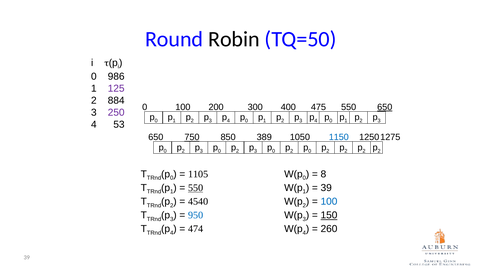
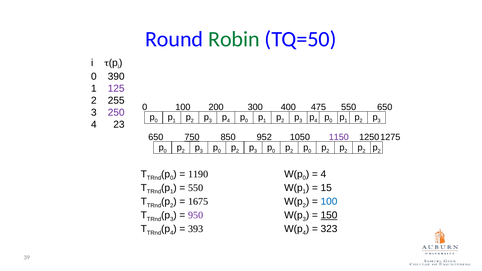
Robin colour: black -> green (234, 39)
986: 986 -> 390 (116, 76)
884: 884 -> 255 (116, 101)
650 underline: present -> none (385, 107)
53: 53 -> 23 (119, 125)
389: 389 -> 952 (264, 137)
1150 colour: blue -> purple (339, 137)
1105: 1105 -> 1190 (198, 174)
8: 8 -> 4 (323, 174)
550 underline: present -> none (196, 188)
39: 39 -> 15 (326, 188)
4540: 4540 -> 1675 (198, 202)
950 colour: blue -> purple (196, 215)
474: 474 -> 393 (196, 229)
260: 260 -> 323 (329, 229)
